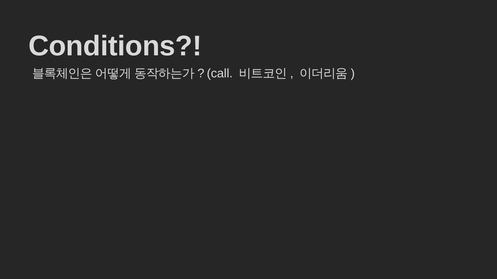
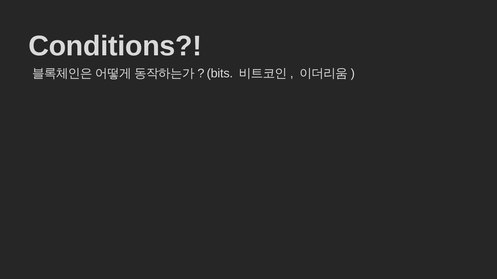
call: call -> bits (220, 73)
